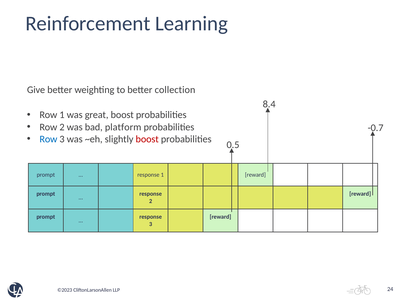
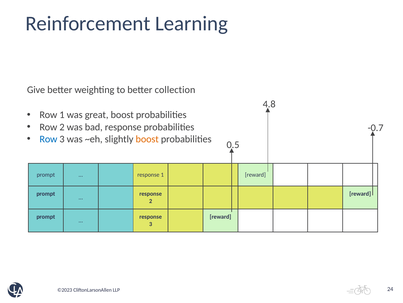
8.4: 8.4 -> 4.8 (269, 104)
bad platform: platform -> response (123, 127)
boost colour: red -> orange (147, 139)
